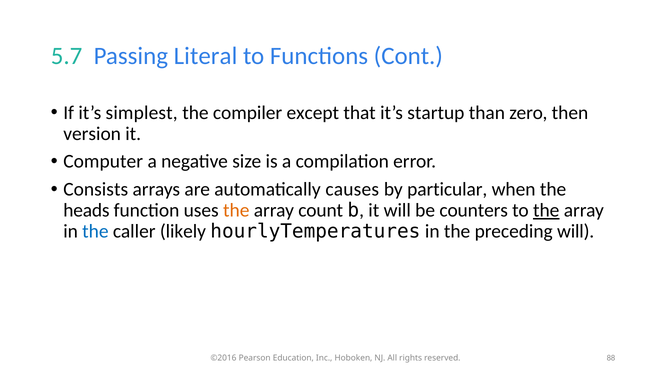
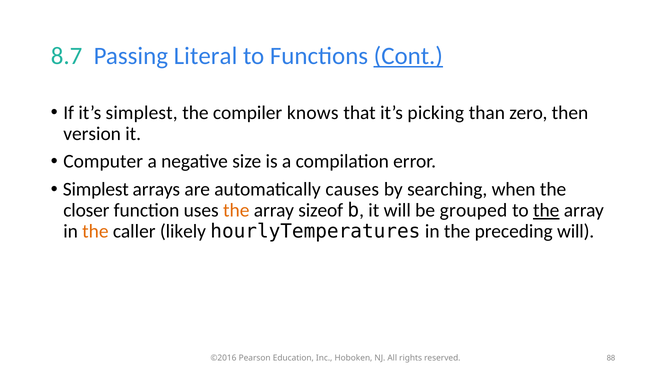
5.7: 5.7 -> 8.7 (67, 56)
Cont underline: none -> present (408, 56)
except: except -> knows (313, 113)
startup: startup -> picking (436, 113)
Consists: Consists -> Simplest (96, 189)
particular: particular -> searching (447, 189)
heads: heads -> closer (86, 210)
count: count -> sizeof (321, 210)
counters: counters -> grouped (474, 210)
the colour: blue -> orange (95, 231)
